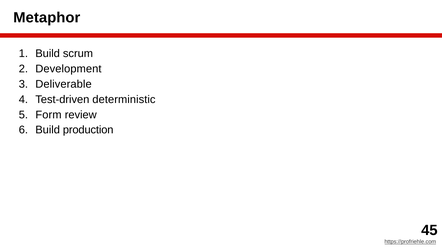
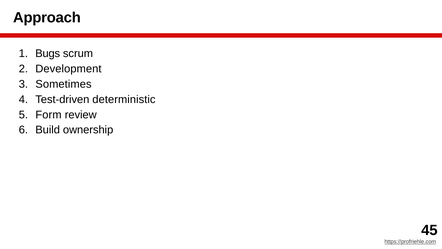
Metaphor: Metaphor -> Approach (47, 18)
Build: Build -> Bugs (48, 54)
Deliverable: Deliverable -> Sometimes (64, 84)
production: production -> ownership (88, 130)
